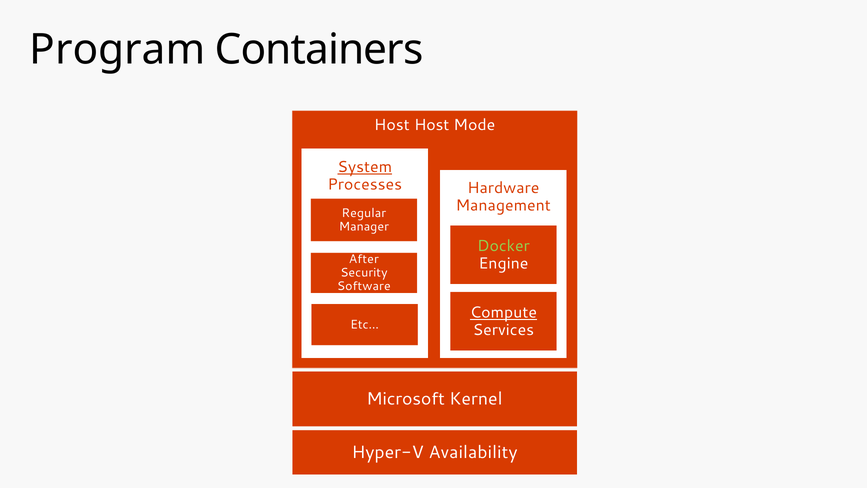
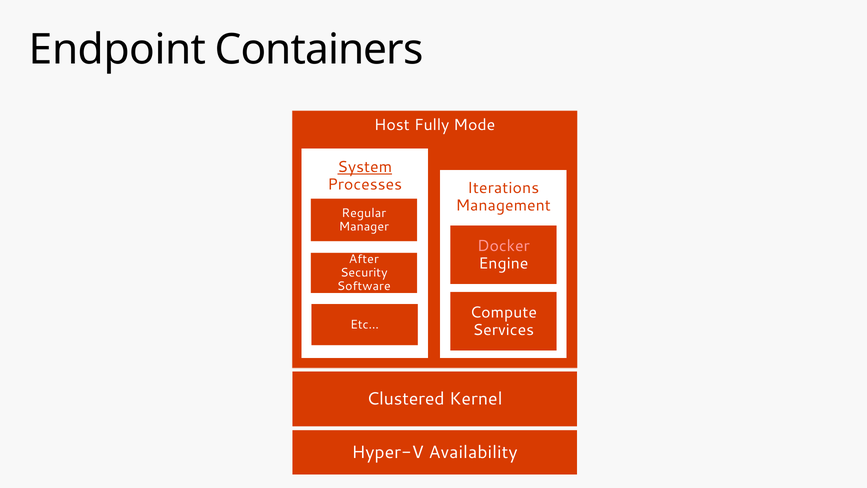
Program: Program -> Endpoint (118, 50)
Host Host: Host -> Fully (432, 125)
Hardware: Hardware -> Iterations (503, 188)
Docker colour: light green -> pink (503, 246)
Compute underline: present -> none (503, 312)
Microsoft: Microsoft -> Clustered (406, 398)
